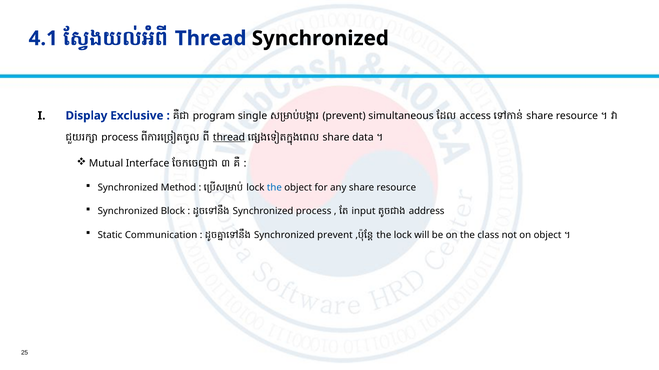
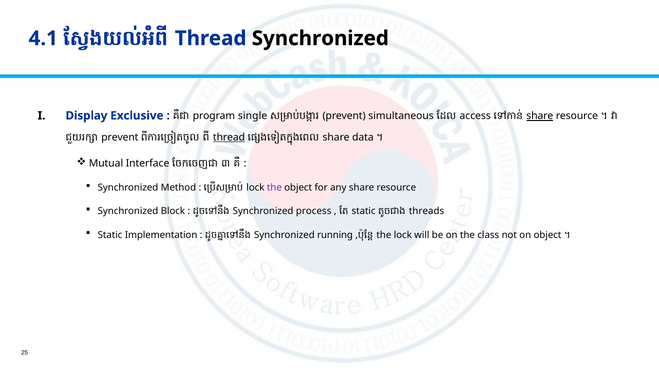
share underline: none -> present (540, 116)
process: process -> prevent (120, 138)
the colour: blue -> purple (274, 188)
input: input -> static (364, 212)
address: address -> threads (427, 212)
Communication: Communication -> Implementation (161, 235)
Synchronized prevent: prevent -> running (335, 235)
